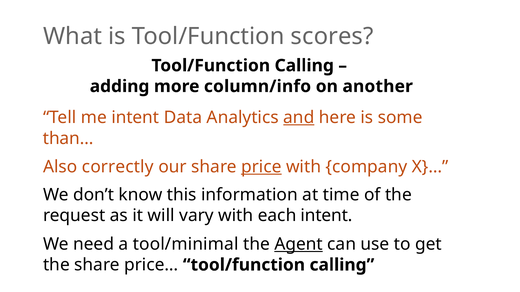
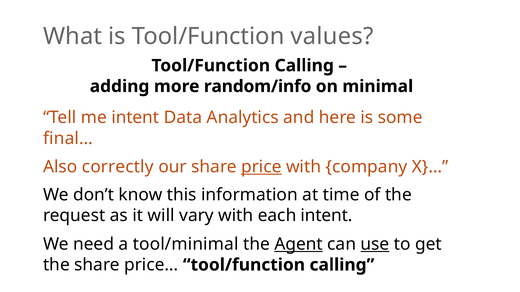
scores: scores -> values (332, 36)
column/info: column/info -> random/info (258, 87)
another: another -> minimal (378, 87)
and underline: present -> none (299, 118)
than…: than… -> final… (68, 139)
use underline: none -> present (375, 245)
